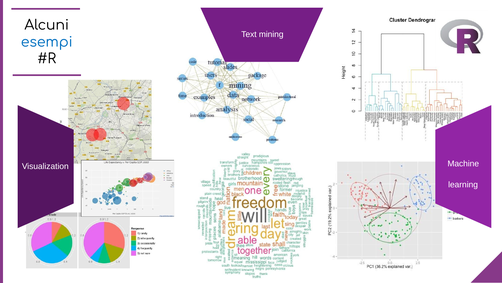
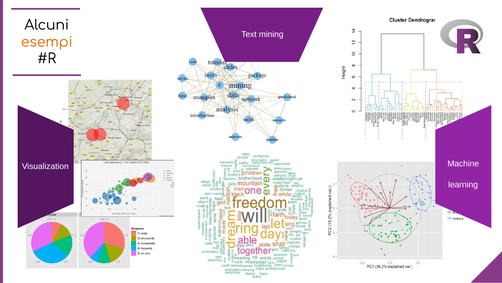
esempi colour: blue -> orange (47, 42)
